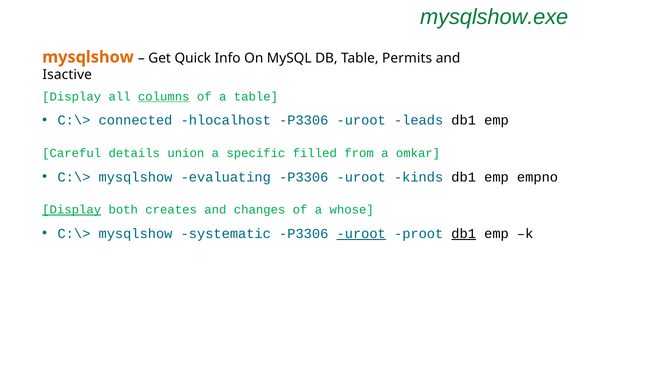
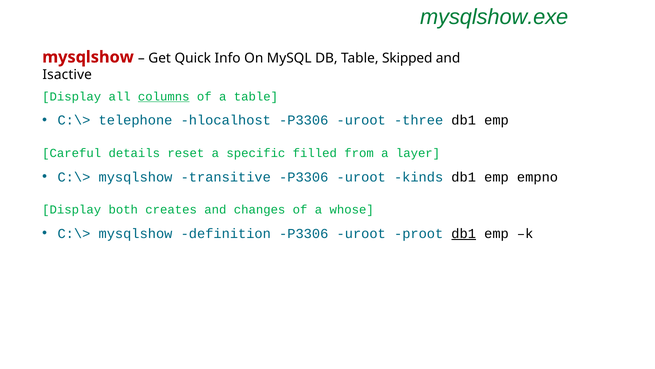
mysqlshow colour: orange -> red (88, 57)
Permits: Permits -> Skipped (407, 58)
connected: connected -> telephone (136, 120)
leads: leads -> three (419, 120)
union: union -> reset (186, 153)
omkar: omkar -> layer (418, 153)
evaluating: evaluating -> transitive (226, 177)
Display underline: present -> none (72, 209)
systematic: systematic -> definition (226, 233)
uroot underline: present -> none (361, 233)
